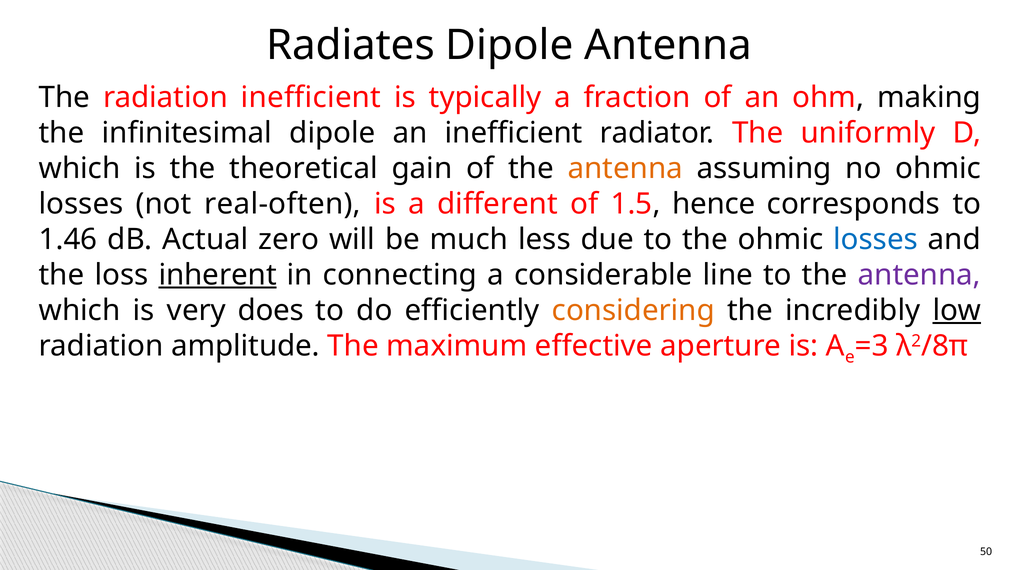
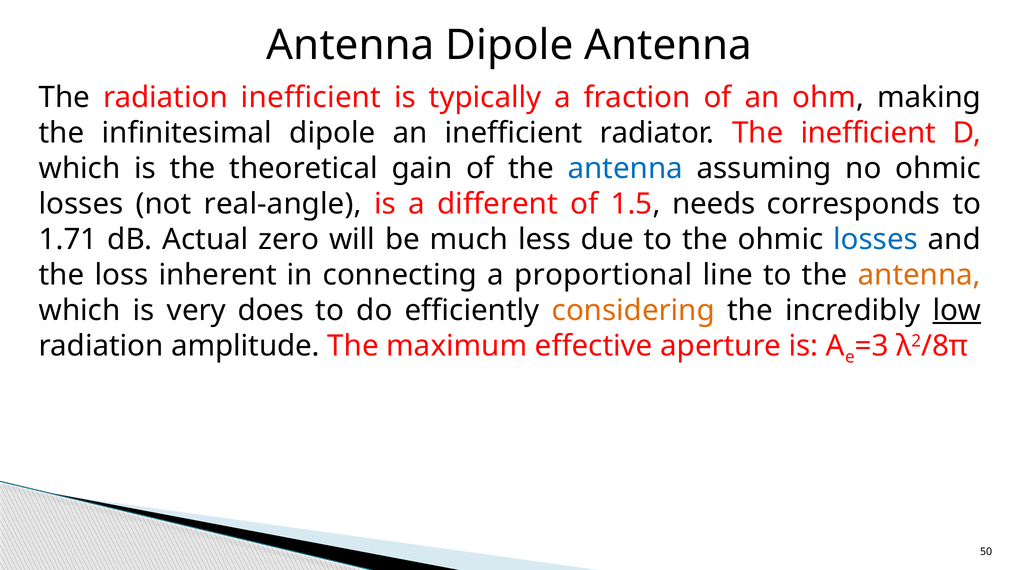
Radiates: Radiates -> Antenna (350, 45)
The uniformly: uniformly -> inefficient (868, 133)
antenna colour: orange -> blue (625, 168)
real-often: real-often -> real-angle (283, 204)
hence: hence -> needs (714, 204)
1.46: 1.46 -> 1.71 (68, 239)
inherent underline: present -> none (218, 275)
considerable: considerable -> proportional (603, 275)
antenna colour: purple -> orange (919, 275)
